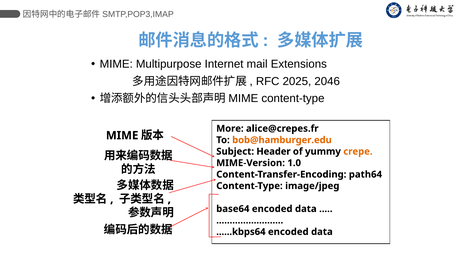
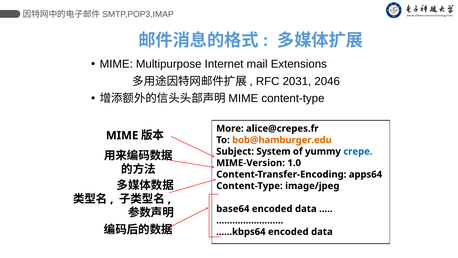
2025: 2025 -> 2031 (297, 81)
Header: Header -> System (274, 151)
crepe colour: orange -> blue (358, 151)
path64: path64 -> apps64 (365, 174)
